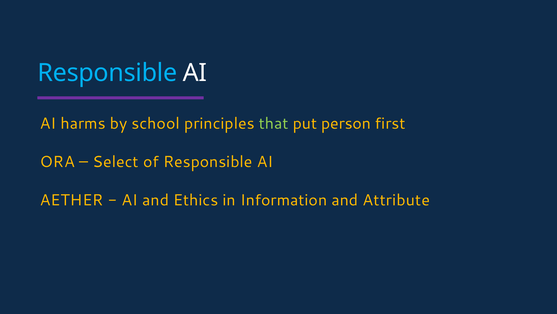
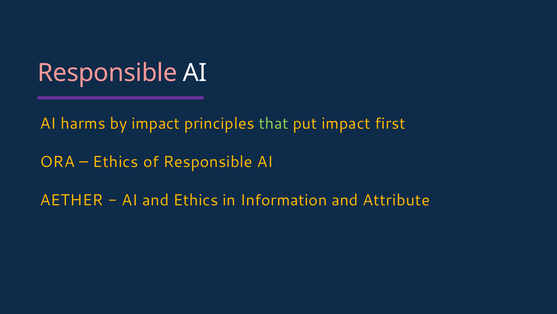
Responsible colour: light blue -> pink (107, 73)
by school: school -> impact (156, 123)
put person: person -> impact (346, 123)
Select: Select -> Ethics (116, 161)
